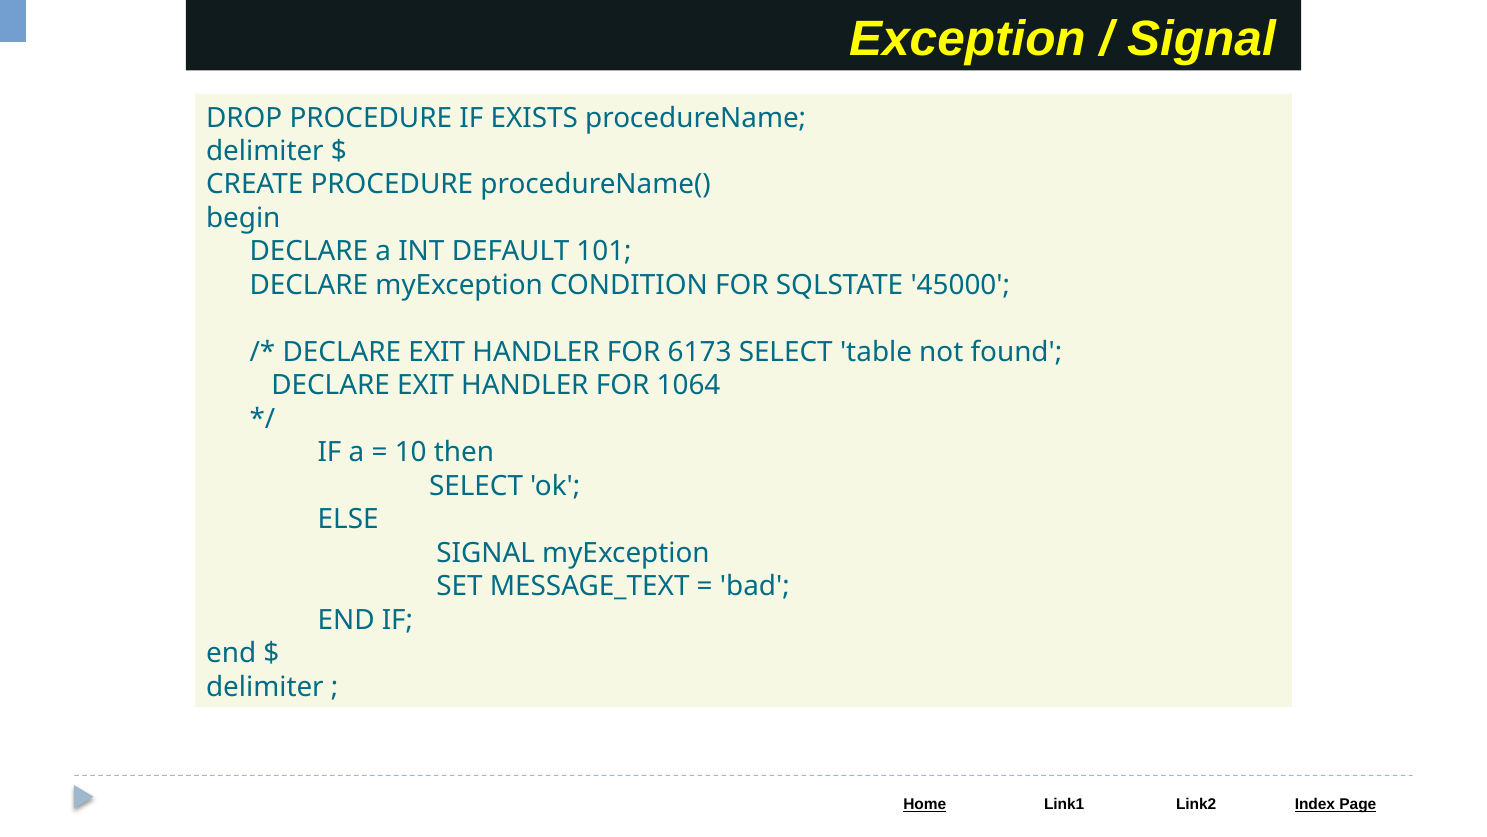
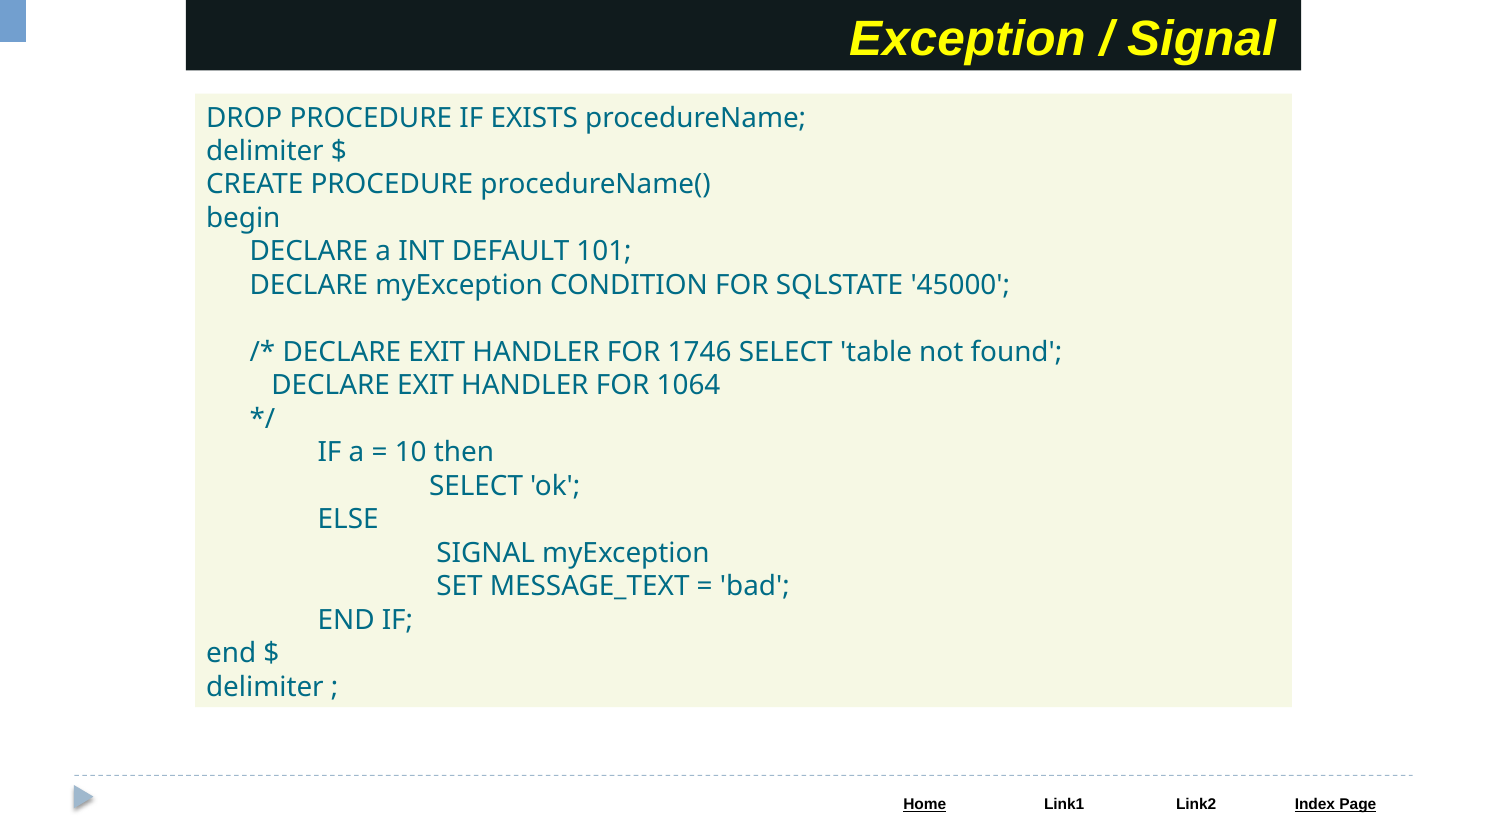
6173: 6173 -> 1746 (700, 352)
